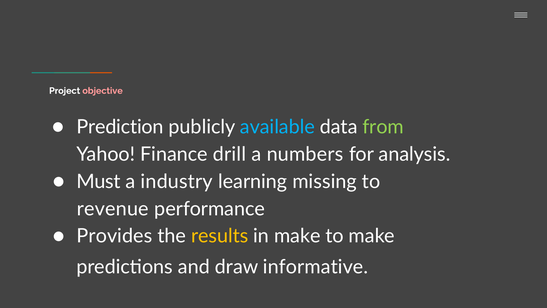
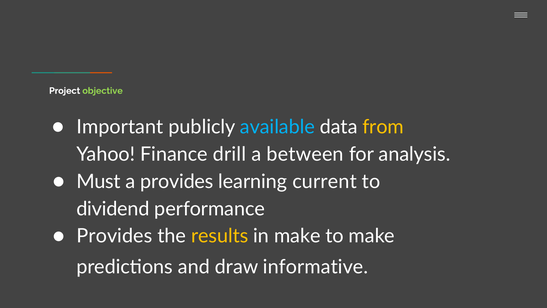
objective colour: pink -> light green (103, 91)
Prediction: Prediction -> Important (120, 127)
from colour: light green -> yellow (383, 127)
numbers: numbers -> between (305, 154)
a industry: industry -> provides (177, 181)
missing: missing -> current (325, 181)
revenue: revenue -> dividend (113, 209)
